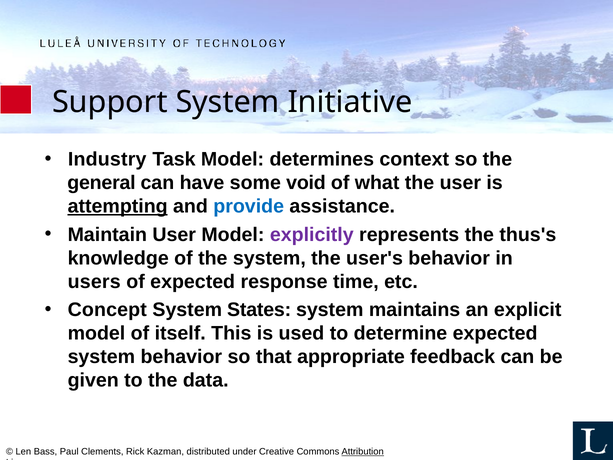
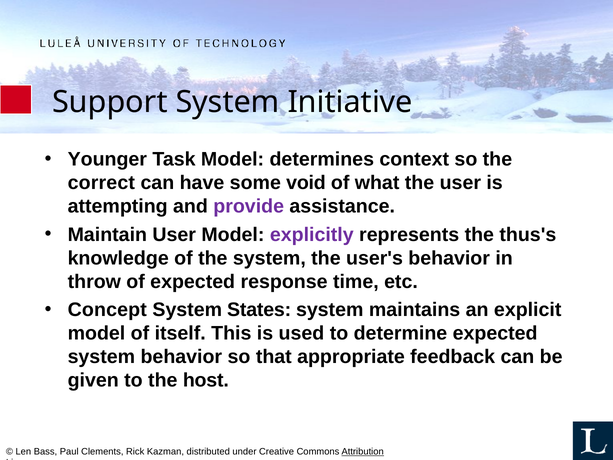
Industry: Industry -> Younger (107, 159)
general: general -> correct (101, 183)
attempting underline: present -> none (118, 206)
provide colour: blue -> purple (249, 206)
users: users -> throw (94, 281)
data: data -> host (206, 380)
